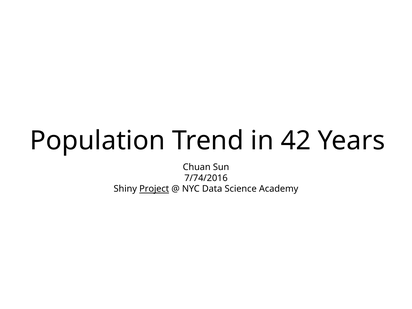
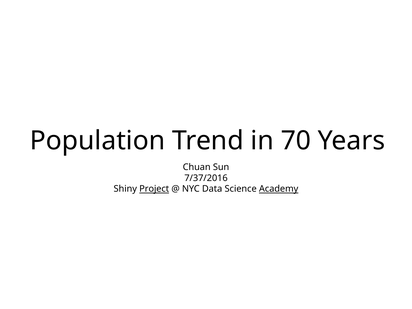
42: 42 -> 70 (296, 141)
7/74/2016: 7/74/2016 -> 7/37/2016 (206, 178)
Academy underline: none -> present (279, 189)
